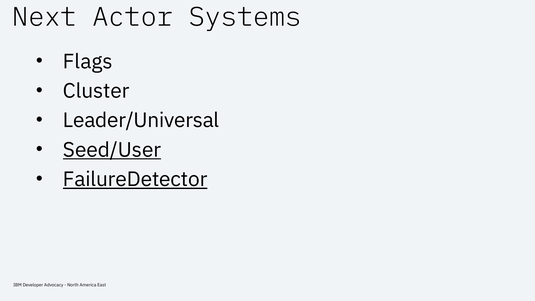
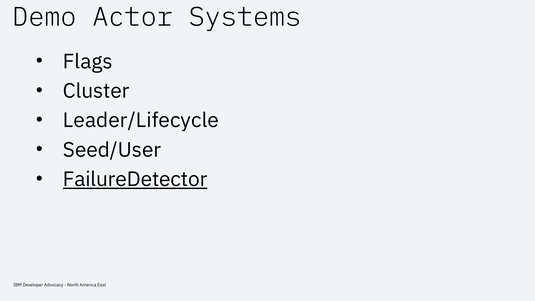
Next: Next -> Demo (44, 17)
Leader/Universal: Leader/Universal -> Leader/Lifecycle (141, 120)
Seed/User underline: present -> none (112, 150)
